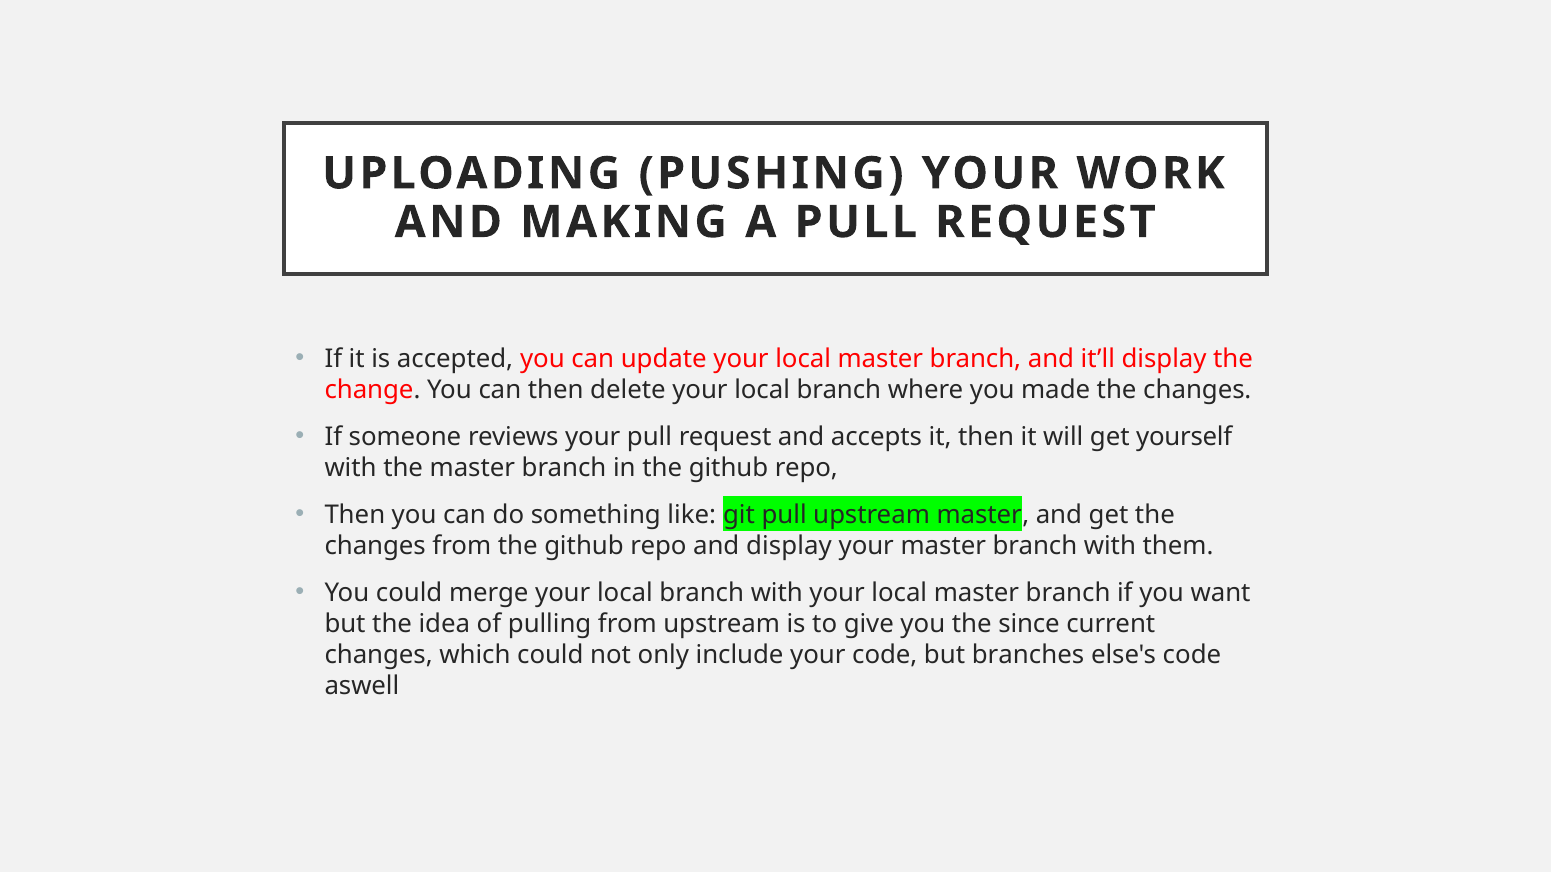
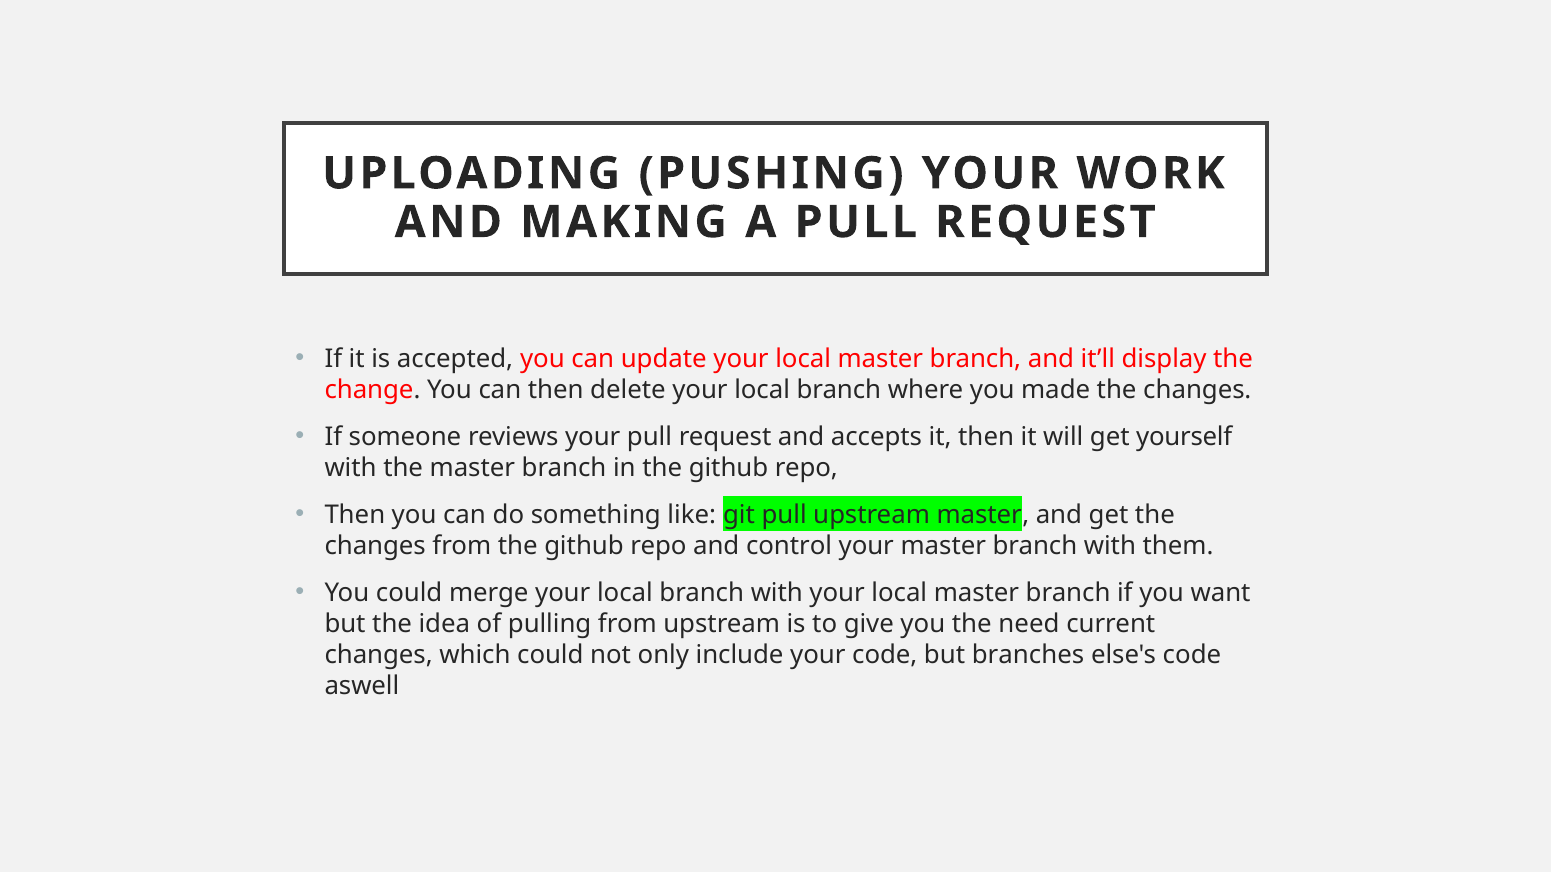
and display: display -> control (789, 546)
since: since -> need (1029, 624)
